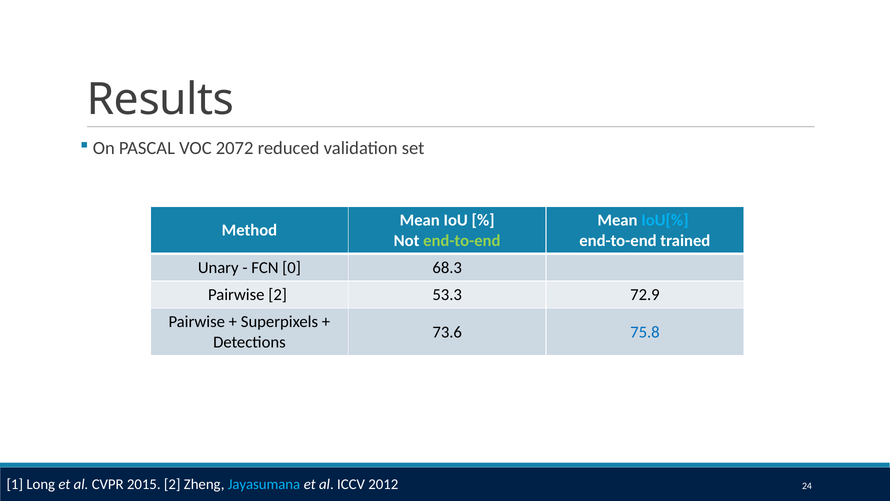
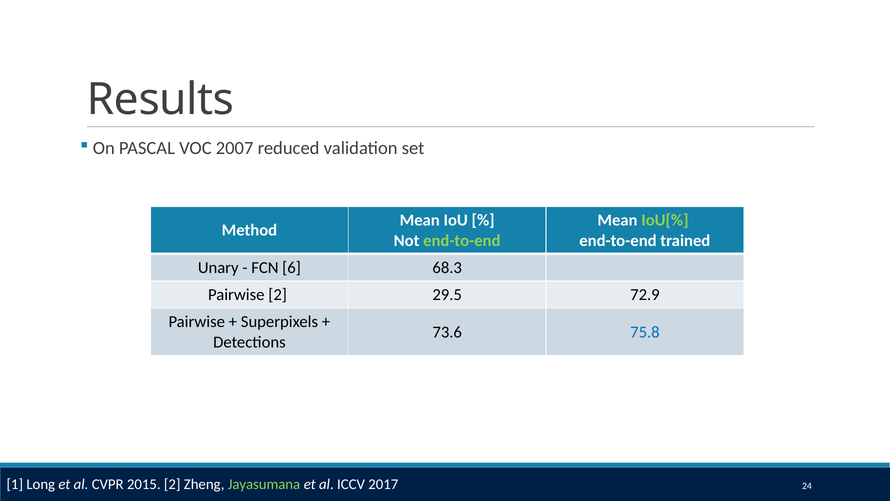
2072: 2072 -> 2007 (235, 148)
IoU[% colour: light blue -> light green (665, 220)
0: 0 -> 6 (292, 268)
53.3: 53.3 -> 29.5 (447, 295)
Jayasumana colour: light blue -> light green (264, 484)
2012: 2012 -> 2017 (383, 484)
